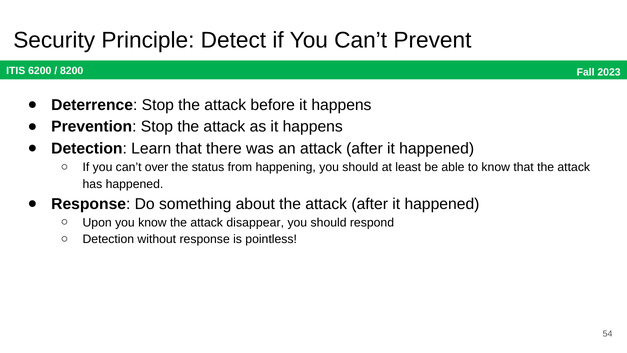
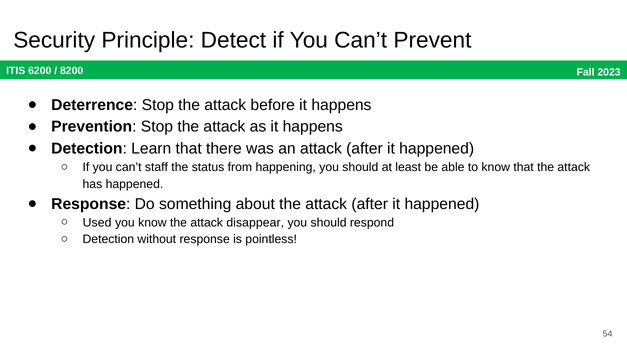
over: over -> staff (156, 167)
Upon: Upon -> Used (97, 222)
